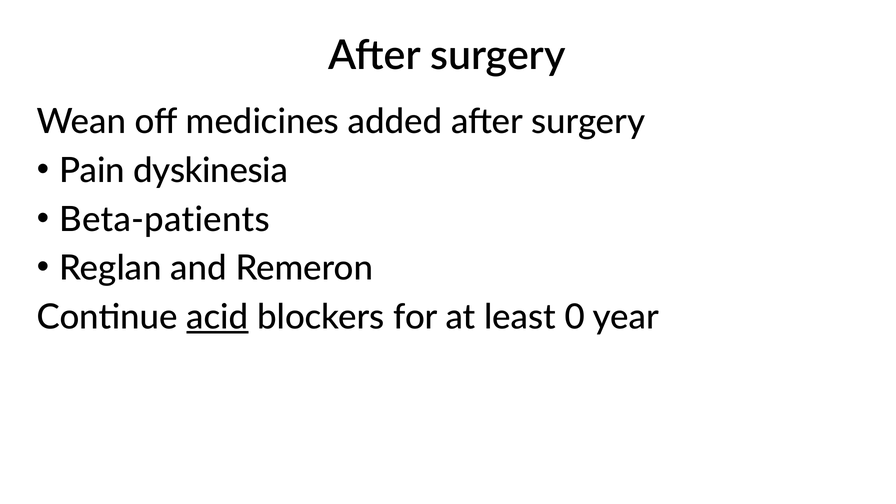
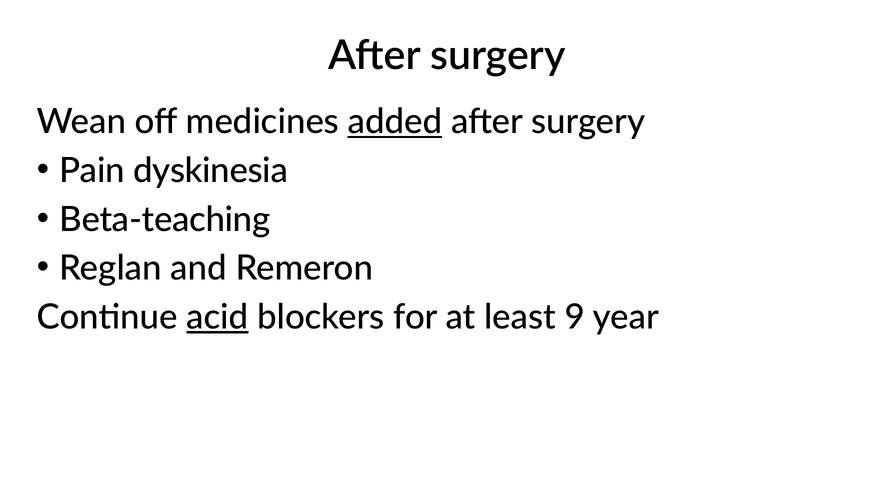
added underline: none -> present (395, 122)
Beta-patients: Beta-patients -> Beta-teaching (165, 220)
0: 0 -> 9 (575, 317)
